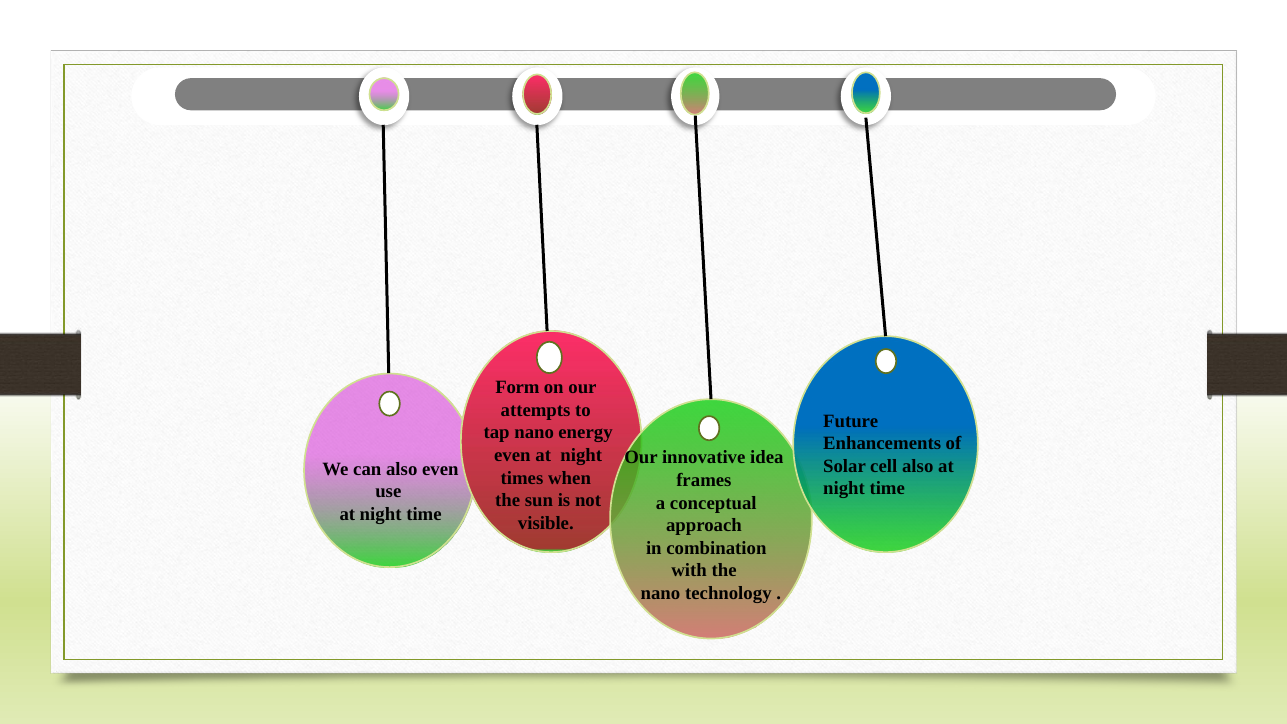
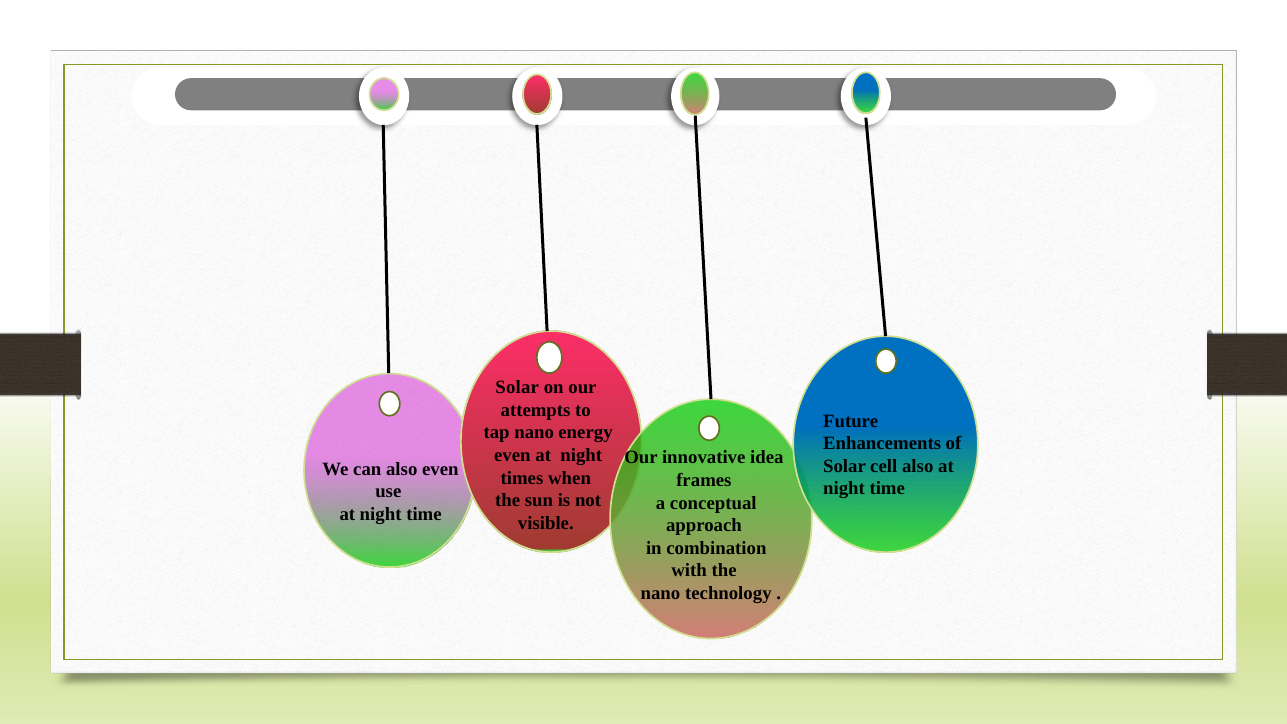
Form: Form -> Solar (517, 388)
